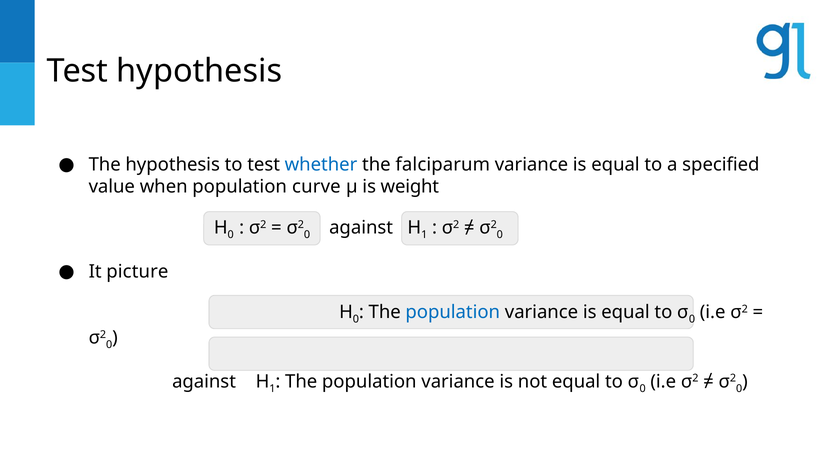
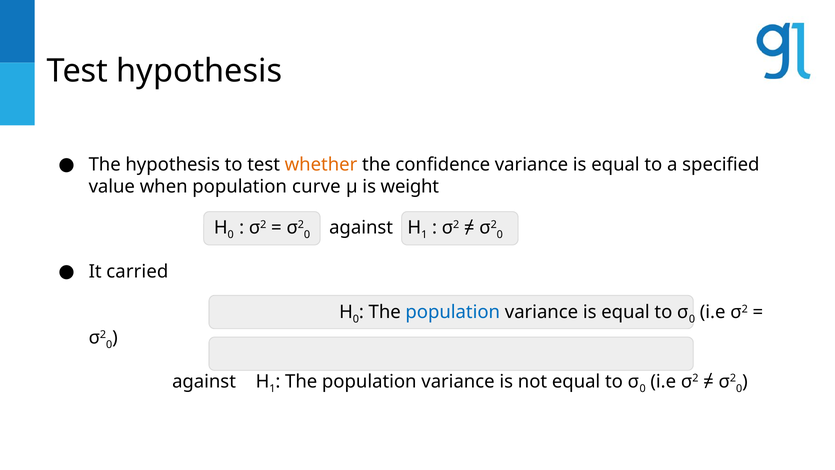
whether colour: blue -> orange (321, 164)
falciparum: falciparum -> confidence (443, 164)
picture: picture -> carried (137, 271)
